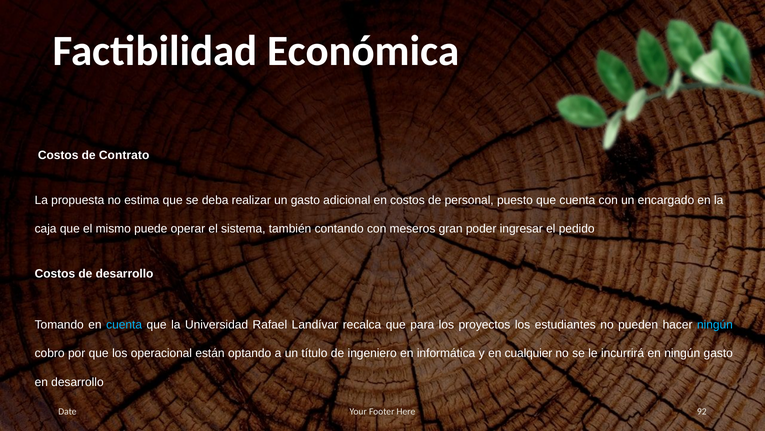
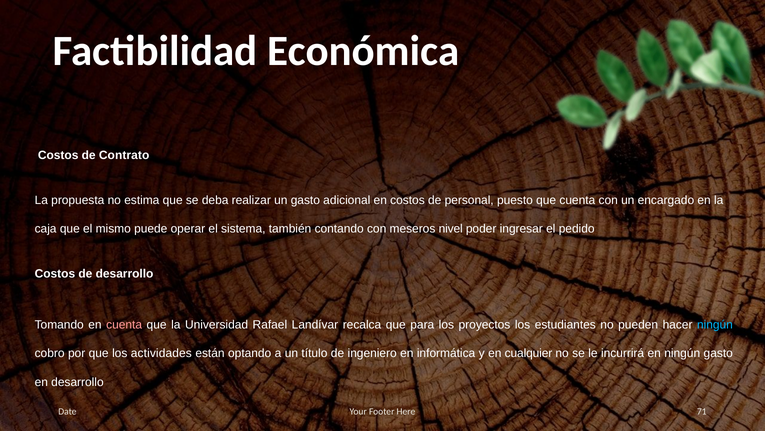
gran: gran -> nivel (451, 228)
cuenta colour: light blue -> pink (124, 324)
operacional: operacional -> actividades (161, 353)
92: 92 -> 71 (702, 411)
